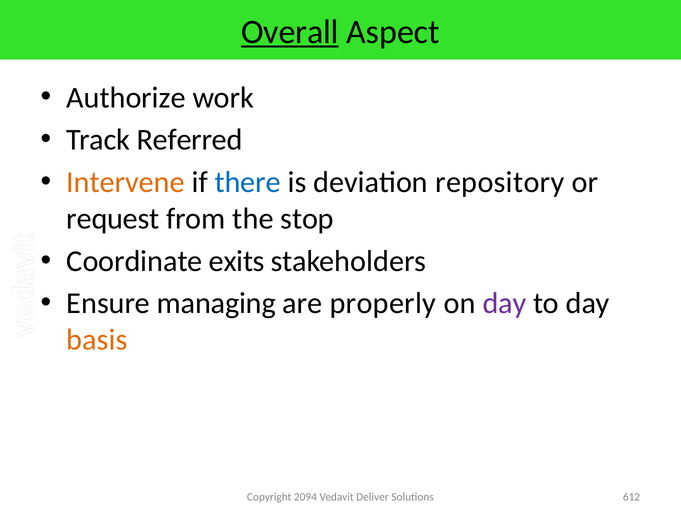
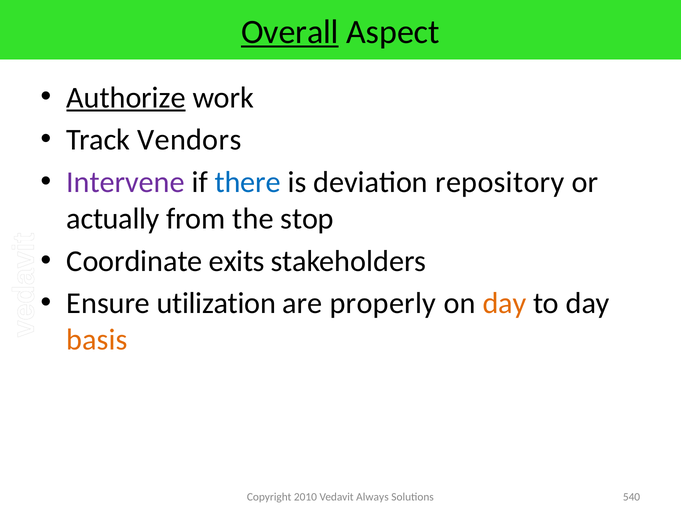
Authorize underline: none -> present (126, 97)
Referred: Referred -> Vendors (189, 140)
Intervene colour: orange -> purple (126, 182)
request: request -> actually (113, 219)
managing: managing -> utilization (216, 303)
day colour: purple -> orange (505, 303)
2094: 2094 -> 2010 (305, 497)
Deliver: Deliver -> Always (372, 497)
612: 612 -> 540 (632, 497)
